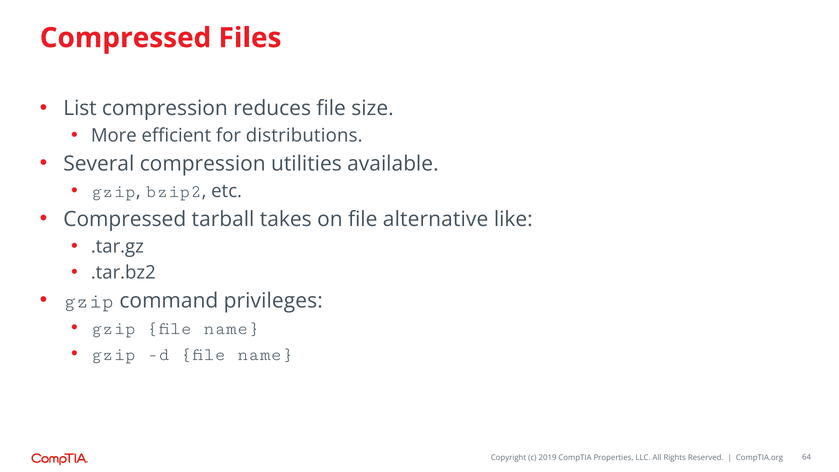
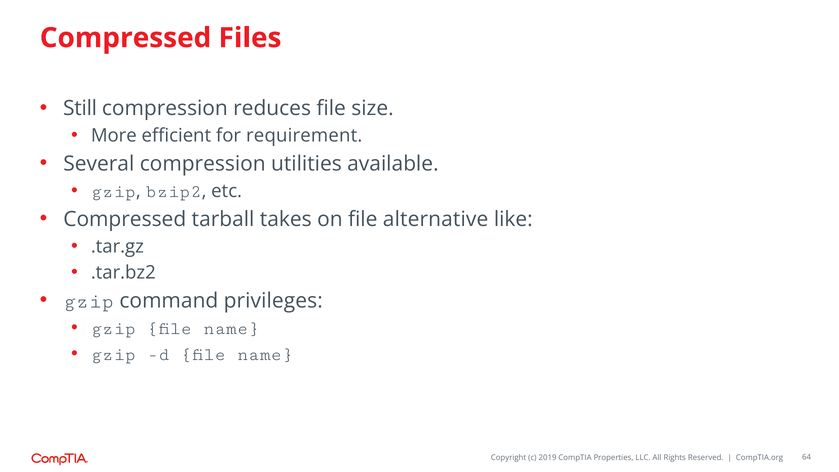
List: List -> Still (80, 108)
distributions: distributions -> requirement (304, 136)
